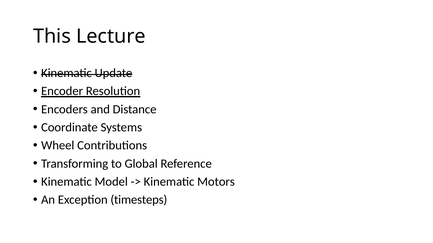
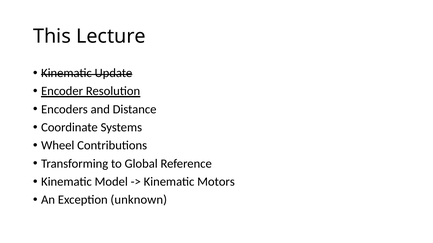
timesteps: timesteps -> unknown (139, 200)
